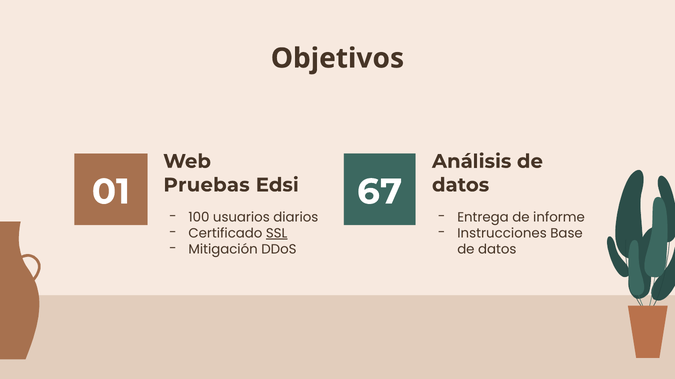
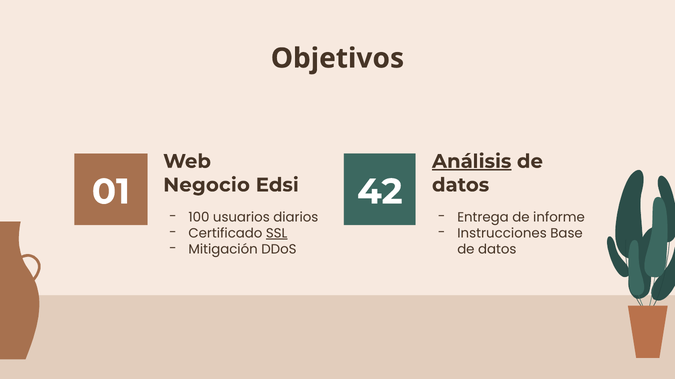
Análisis underline: none -> present (472, 162)
Pruebas: Pruebas -> Negocio (207, 185)
67: 67 -> 42 (380, 192)
